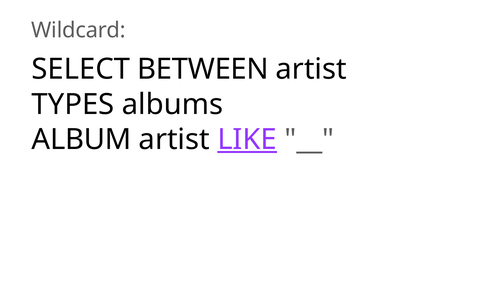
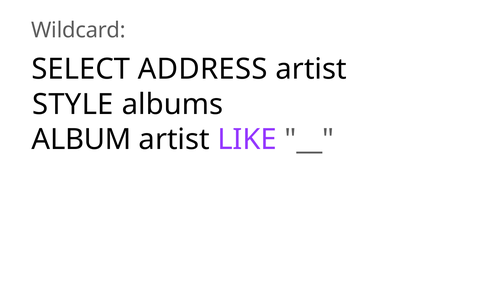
BETWEEN: BETWEEN -> ADDRESS (203, 69)
TYPES: TYPES -> STYLE (73, 104)
LIKE underline: present -> none (247, 139)
